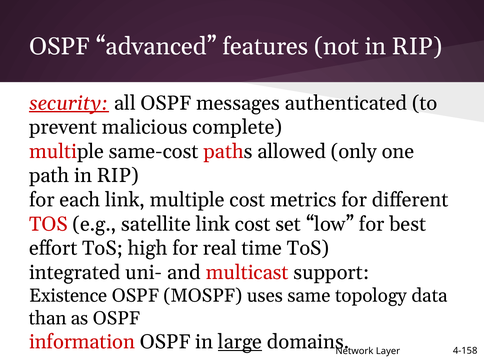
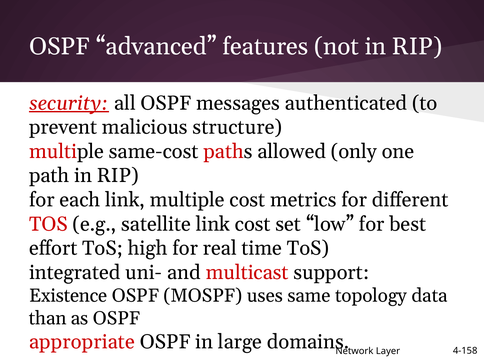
complete: complete -> structure (237, 127)
information: information -> appropriate (82, 342)
large underline: present -> none (240, 342)
